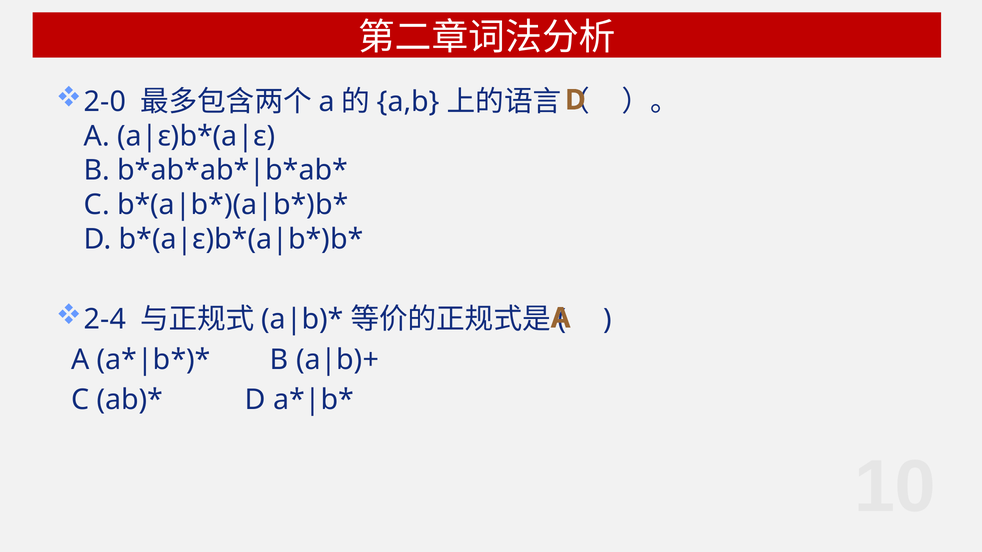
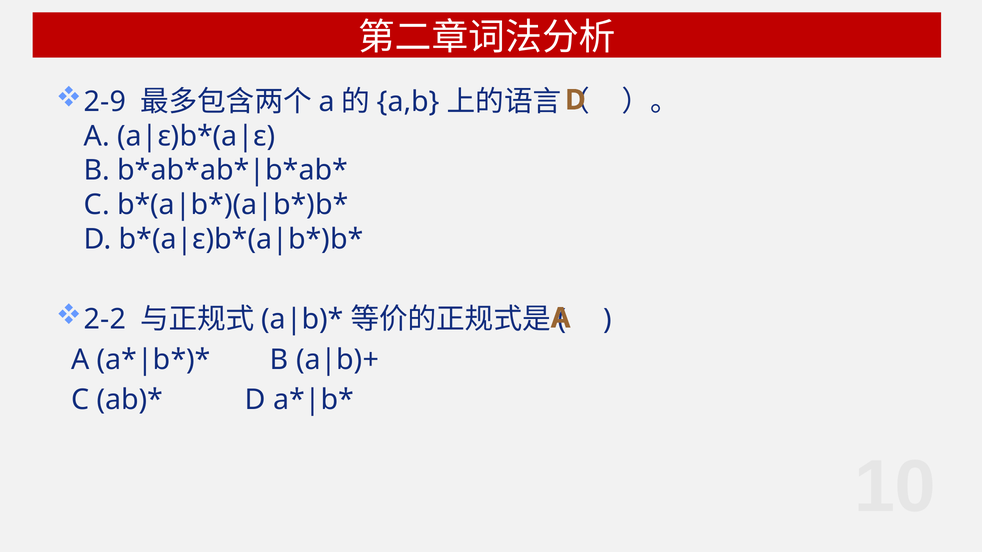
2-0: 2-0 -> 2-9 (105, 102)
2-4: 2-4 -> 2-2 (105, 320)
